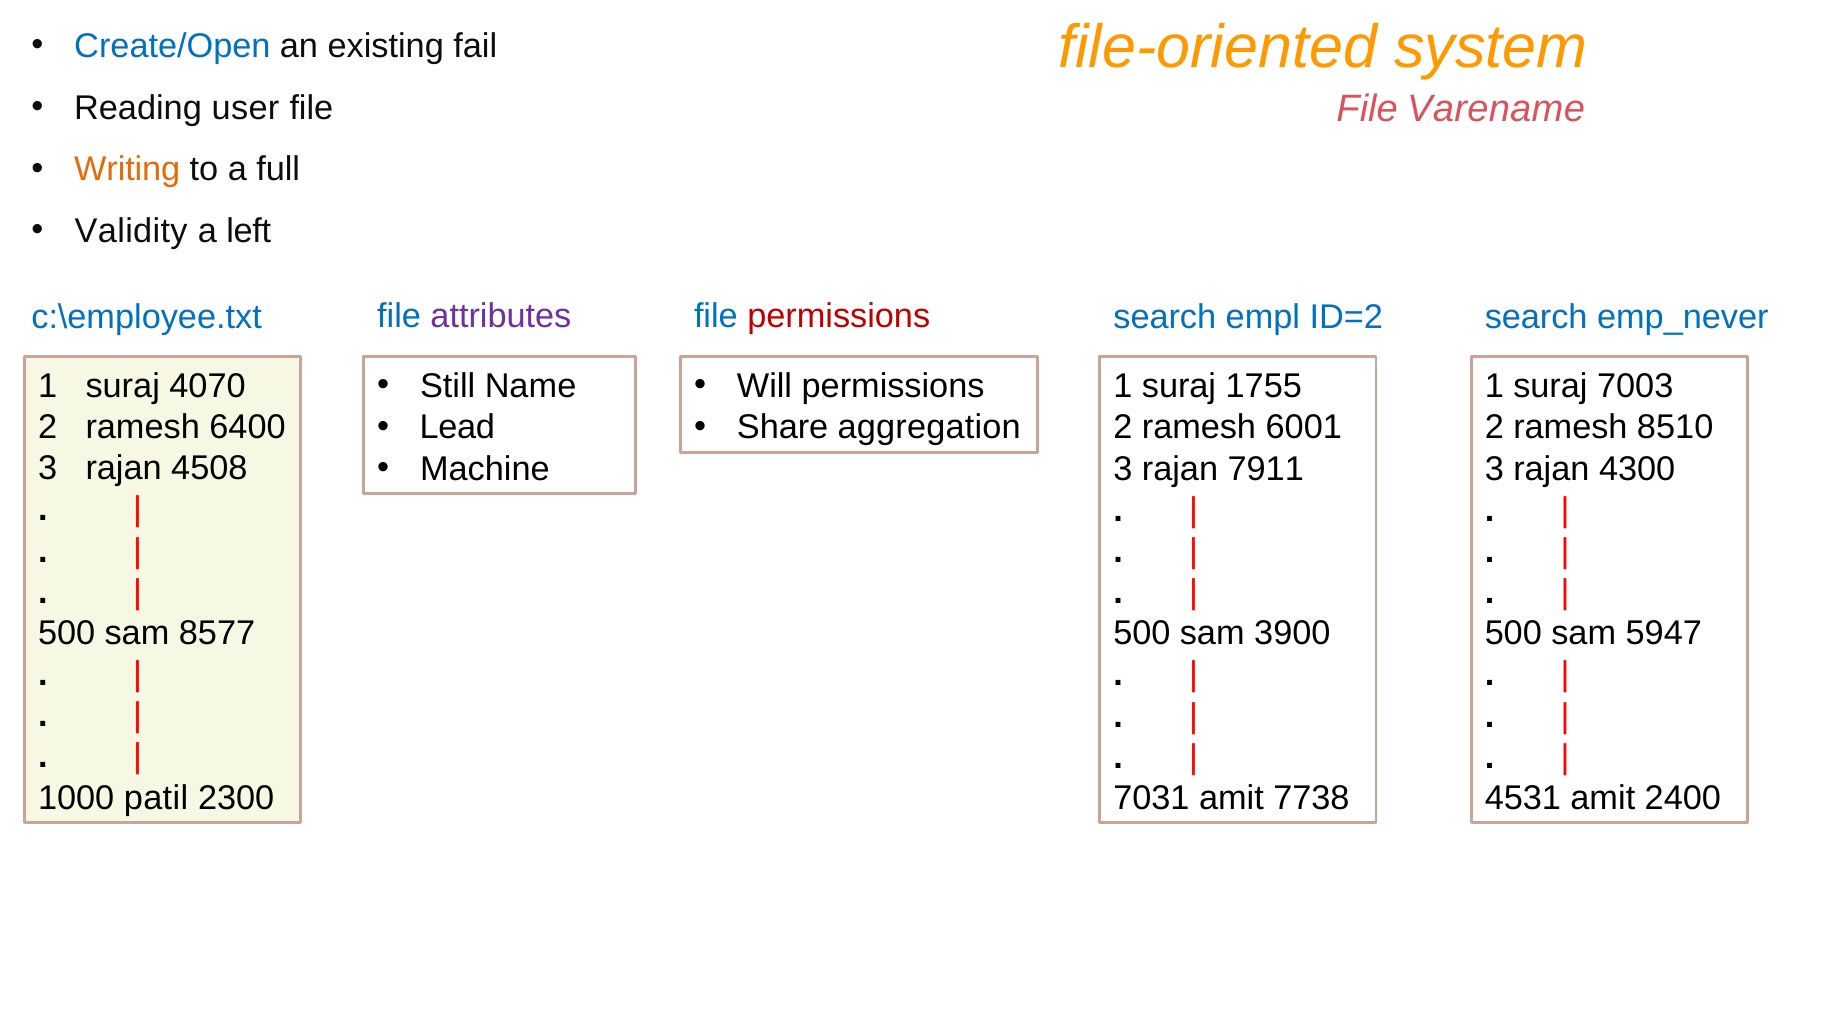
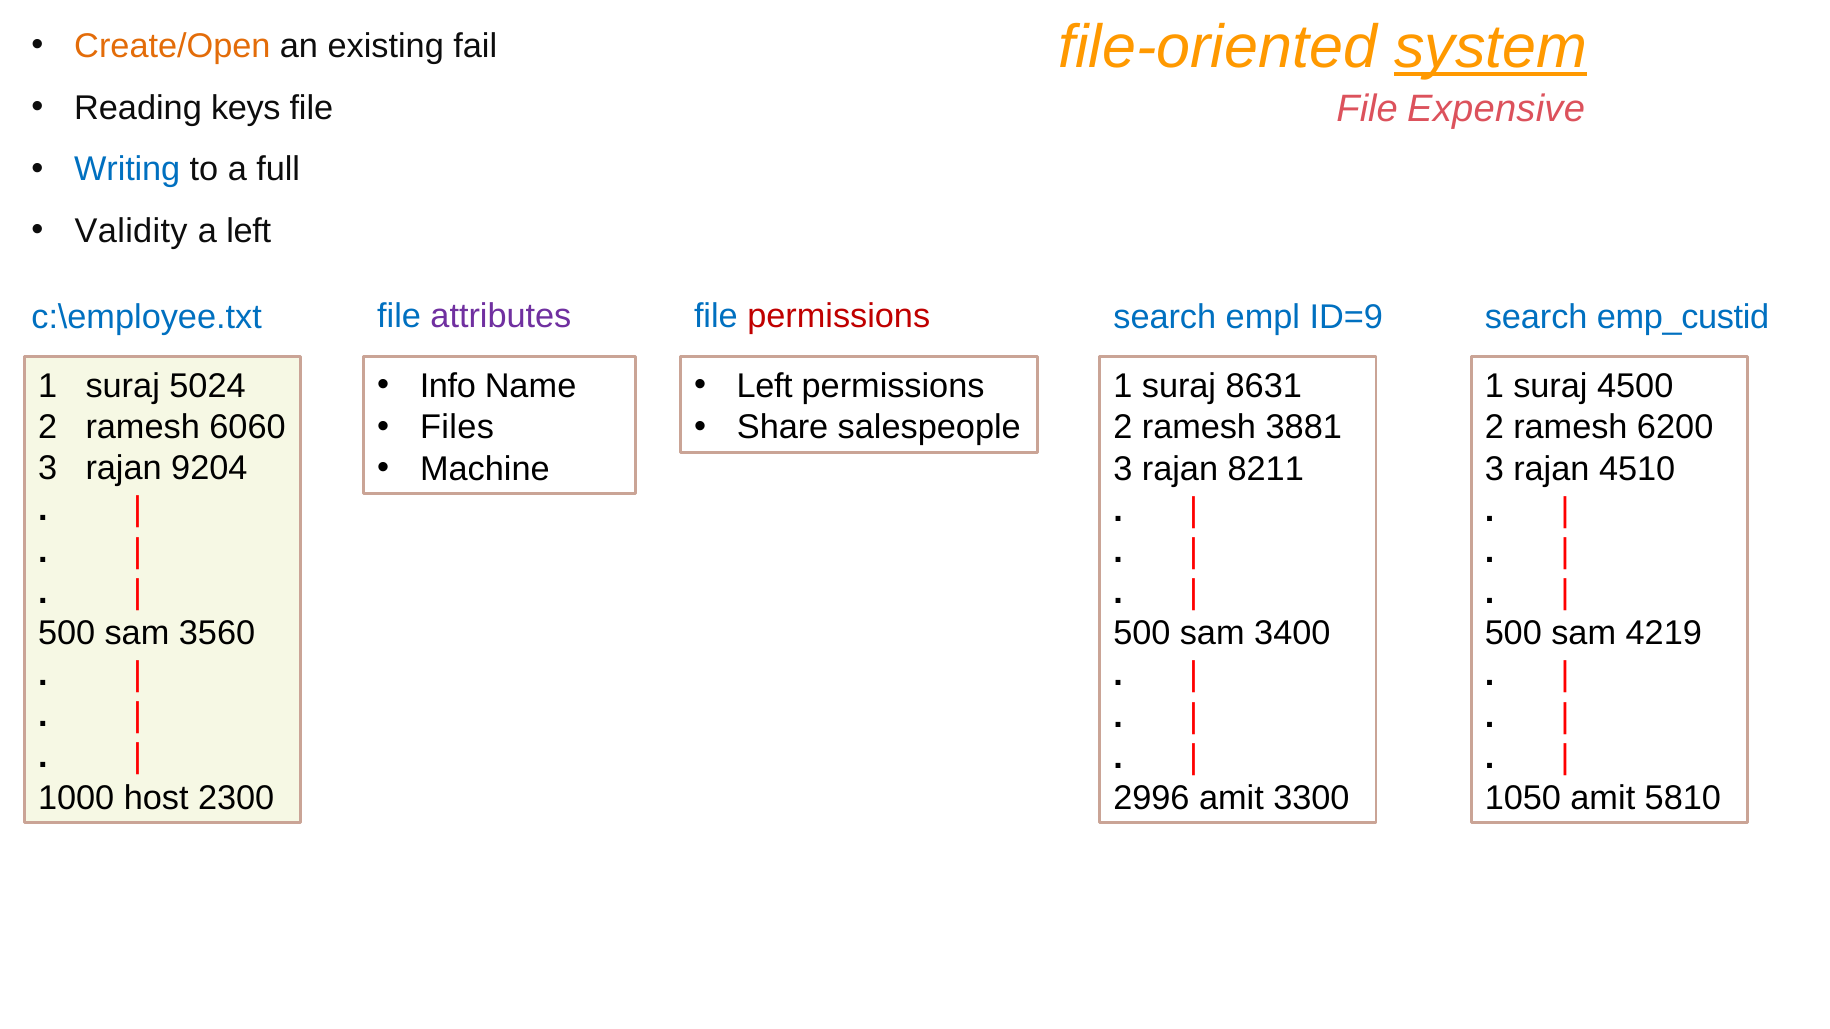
system underline: none -> present (1491, 48)
Create/Open colour: blue -> orange (172, 46)
user: user -> keys (246, 108)
Varename: Varename -> Expensive (1496, 109)
Writing colour: orange -> blue (127, 170)
ID=2: ID=2 -> ID=9 (1346, 318)
emp_never: emp_never -> emp_custid (1683, 318)
Still: Still -> Info (448, 387)
Will: Will -> Left (765, 387)
4070: 4070 -> 5024 (208, 386)
1755: 1755 -> 8631 (1264, 387)
7003: 7003 -> 4500 (1635, 387)
Lead: Lead -> Files (457, 428)
aggregation: aggregation -> salespeople (929, 428)
6400: 6400 -> 6060 (248, 427)
6001: 6001 -> 3881 (1304, 428)
8510: 8510 -> 6200 (1675, 428)
4508: 4508 -> 9204 (209, 469)
7911: 7911 -> 8211 (1266, 469)
4300: 4300 -> 4510 (1637, 469)
8577: 8577 -> 3560 (217, 633)
3900: 3900 -> 3400 (1292, 634)
5947: 5947 -> 4219 (1664, 634)
patil: patil -> host (156, 798)
7031: 7031 -> 2996 (1151, 798)
7738: 7738 -> 3300 (1311, 798)
4531: 4531 -> 1050 (1523, 798)
2400: 2400 -> 5810 (1683, 798)
